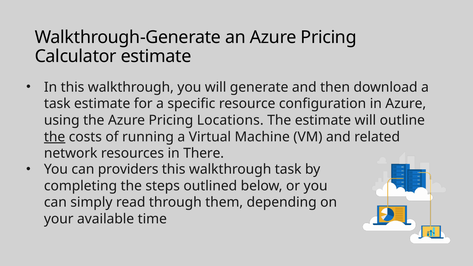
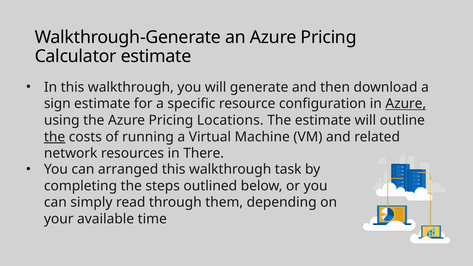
task: task -> sign (57, 104)
Azure underline: none -> present (406, 104)
providers: providers -> arranged (128, 169)
